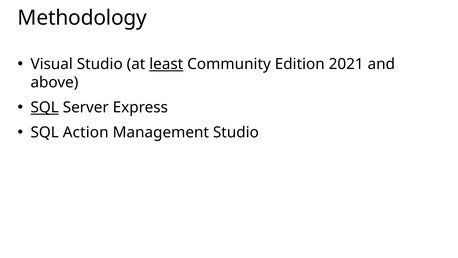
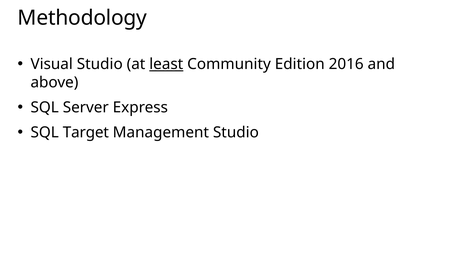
2021: 2021 -> 2016 (346, 64)
SQL underline: present -> none (45, 107)
Action: Action -> Target (86, 132)
